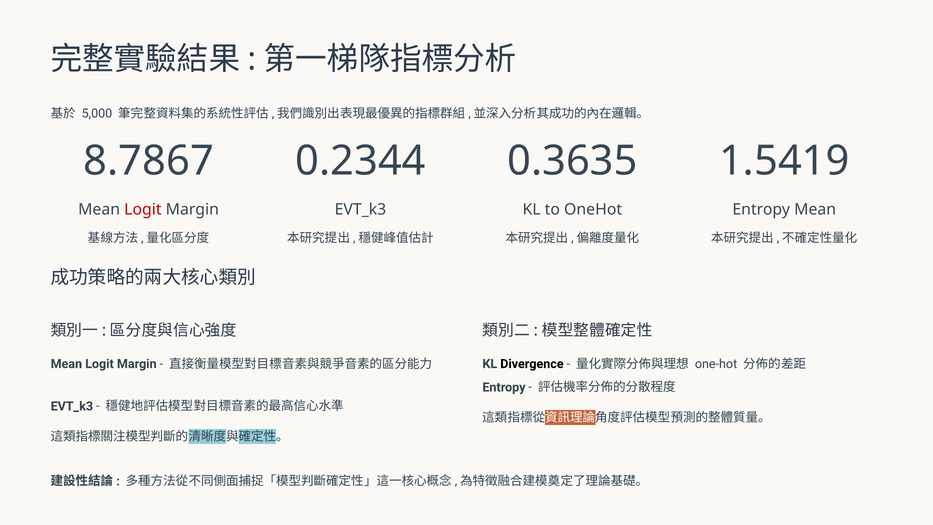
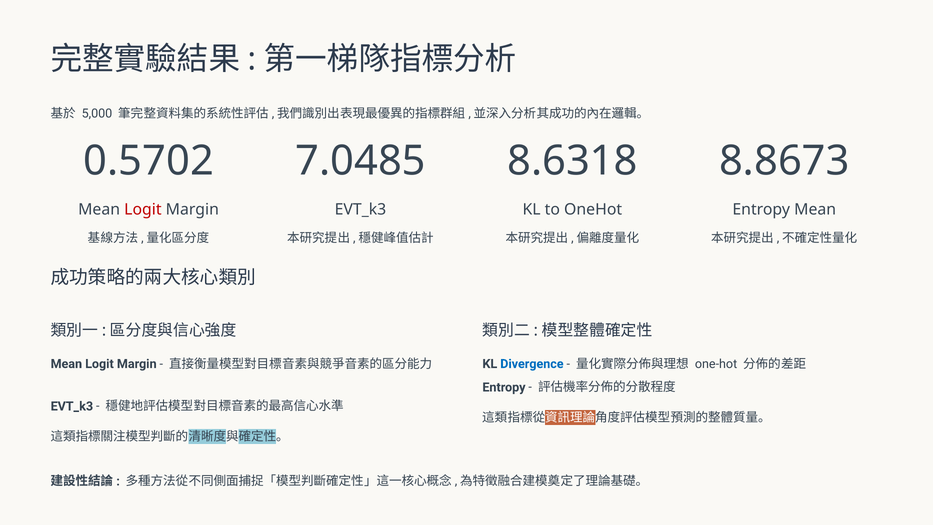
8.7867: 8.7867 -> 0.5702 (149, 161)
0.2344: 0.2344 -> 7.0485 (361, 161)
0.3635: 0.3635 -> 8.6318 (572, 161)
1.5419: 1.5419 -> 8.8673 (784, 161)
Divergence colour: black -> blue (532, 364)
